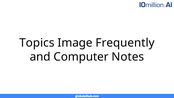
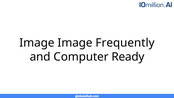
Topics: Topics -> Image (37, 43)
Notes: Notes -> Ready (128, 57)
